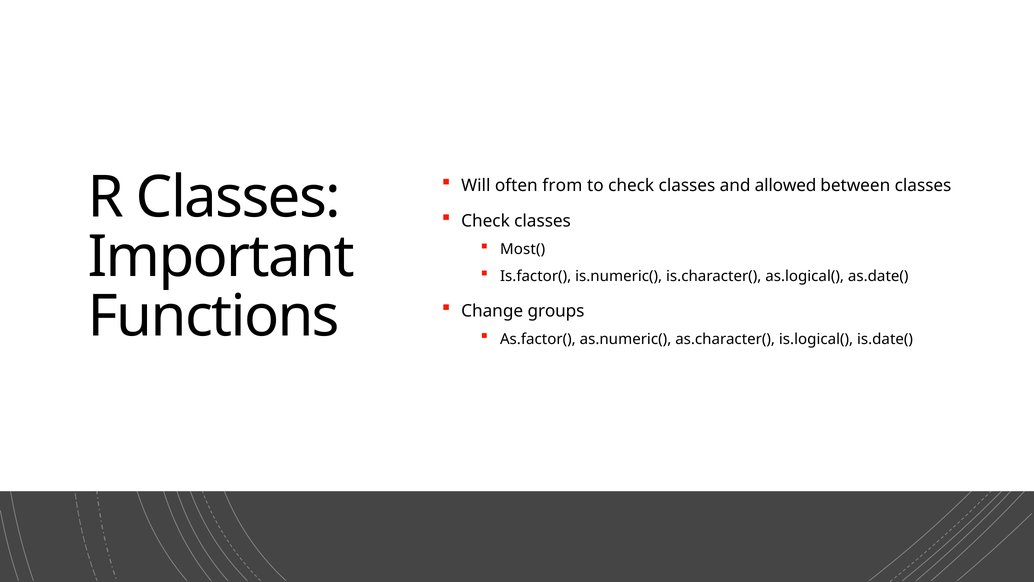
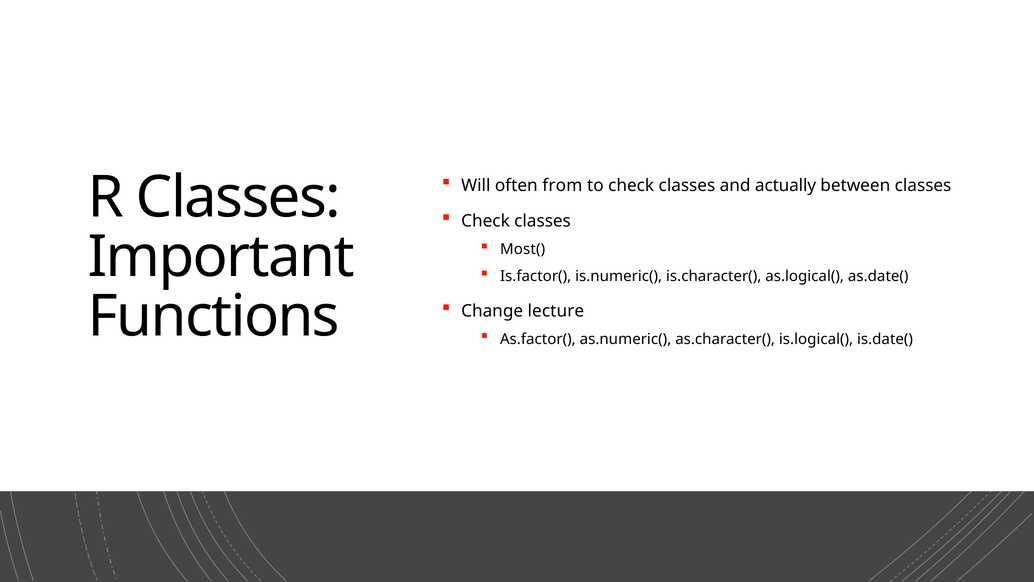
allowed: allowed -> actually (786, 185)
groups: groups -> lecture (556, 311)
